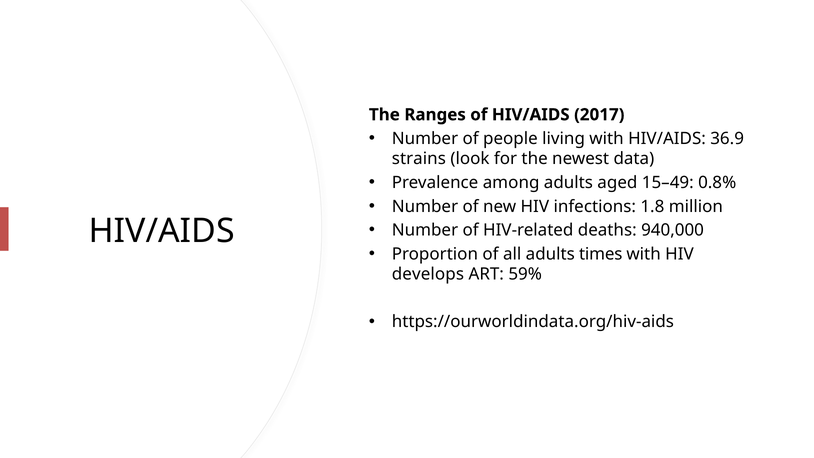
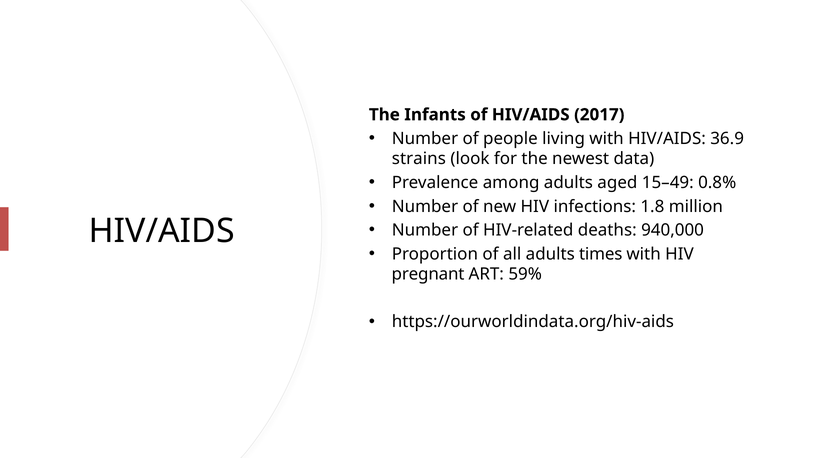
Ranges: Ranges -> Infants (435, 115)
develops: develops -> pregnant (428, 274)
